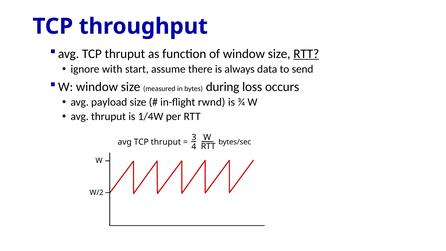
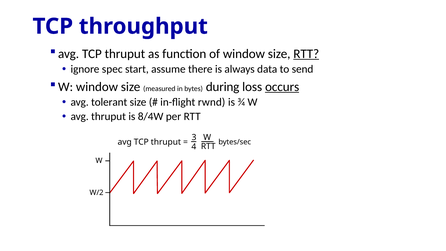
with: with -> spec (112, 69)
occurs underline: none -> present (282, 87)
payload: payload -> tolerant (109, 102)
1/4W: 1/4W -> 8/4W (151, 117)
